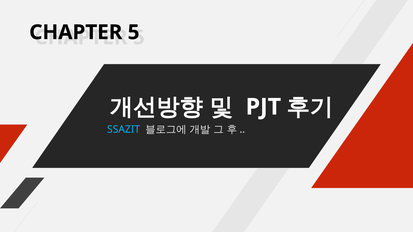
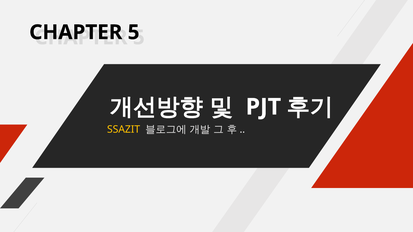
SSAZIT colour: light blue -> yellow (124, 130)
